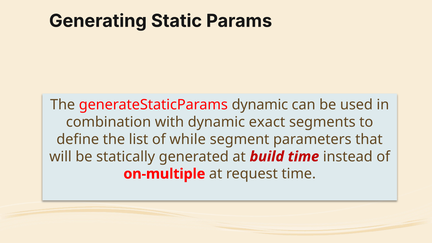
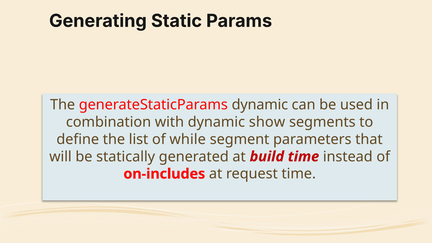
exact: exact -> show (267, 122)
on-multiple: on-multiple -> on-includes (164, 174)
